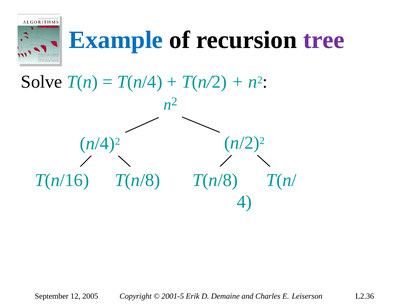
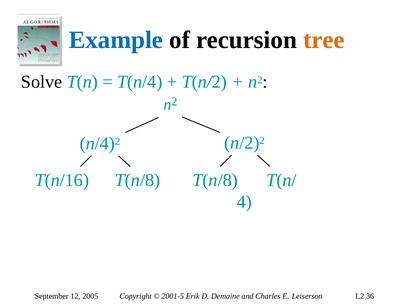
tree colour: purple -> orange (324, 40)
